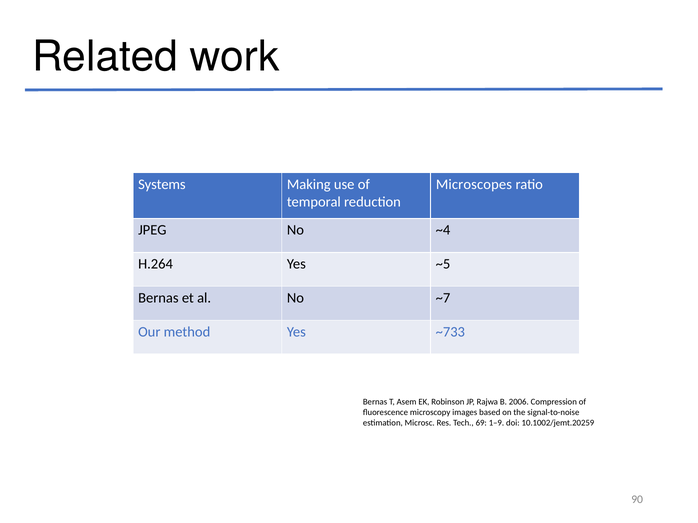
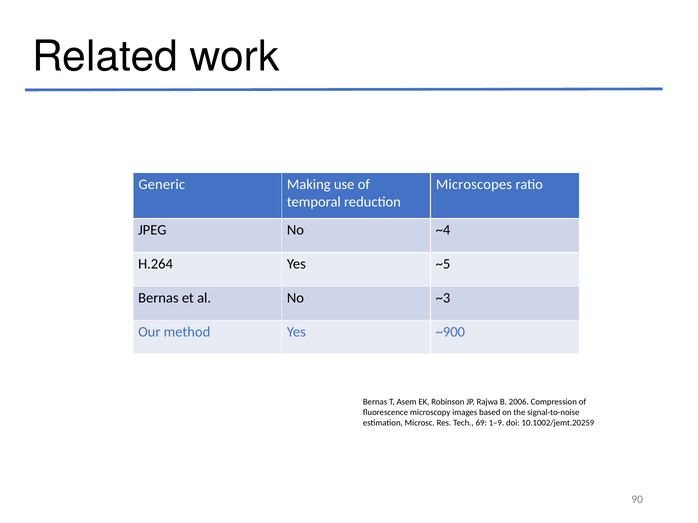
Systems: Systems -> Generic (162, 184)
~7: ~7 -> ~3 (443, 298)
~733: ~733 -> ~900 (450, 332)
